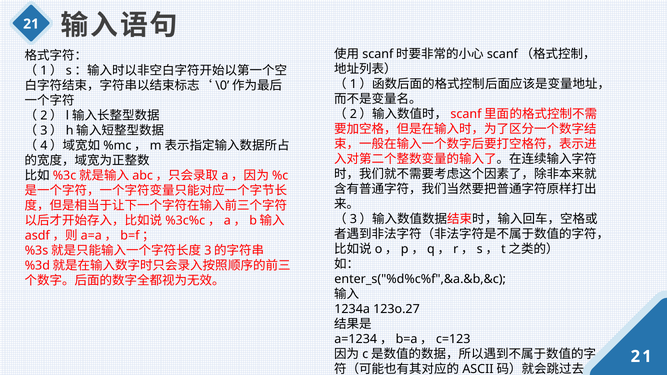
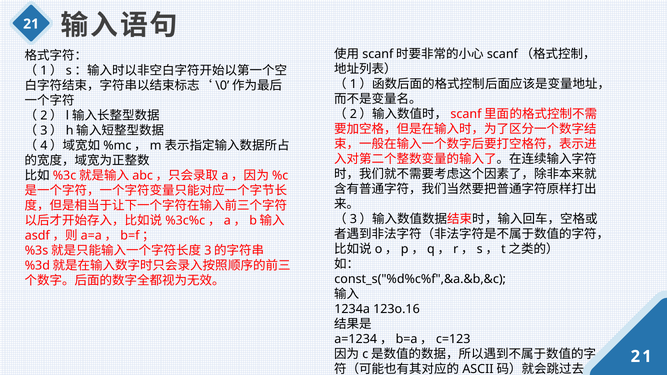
enter_s("%d%c%f",&a.&b,&c: enter_s("%d%c%f",&a.&b,&c -> const_s("%d%c%f",&a.&b,&c (420, 279)
123o.27: 123o.27 -> 123o.16 (396, 309)
